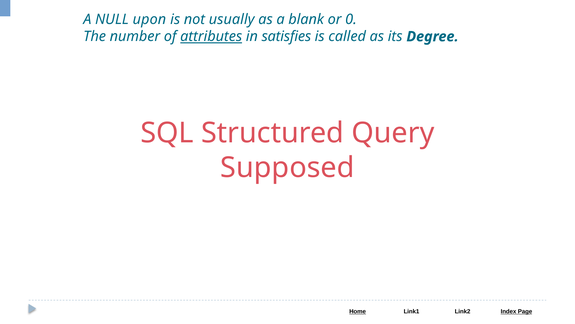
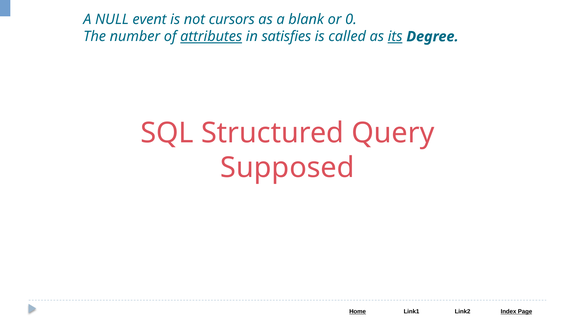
upon: upon -> event (149, 19)
usually: usually -> cursors (232, 19)
its underline: none -> present (395, 37)
